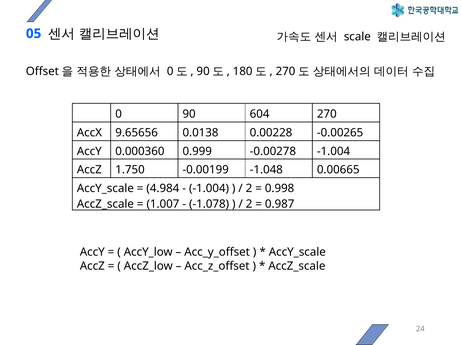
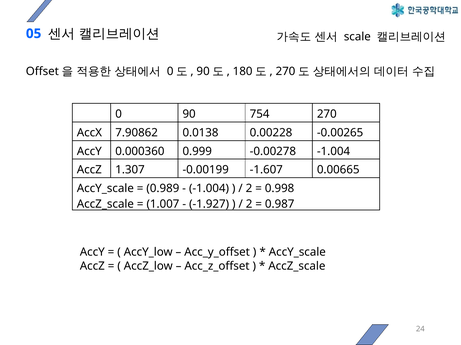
604: 604 -> 754 (260, 114)
9.65656: 9.65656 -> 7.90862 (137, 133)
1.750: 1.750 -> 1.307 (130, 170)
-1.048: -1.048 -> -1.607 (266, 170)
4.984: 4.984 -> 0.989 (163, 189)
-1.078: -1.078 -> -1.927 (209, 205)
